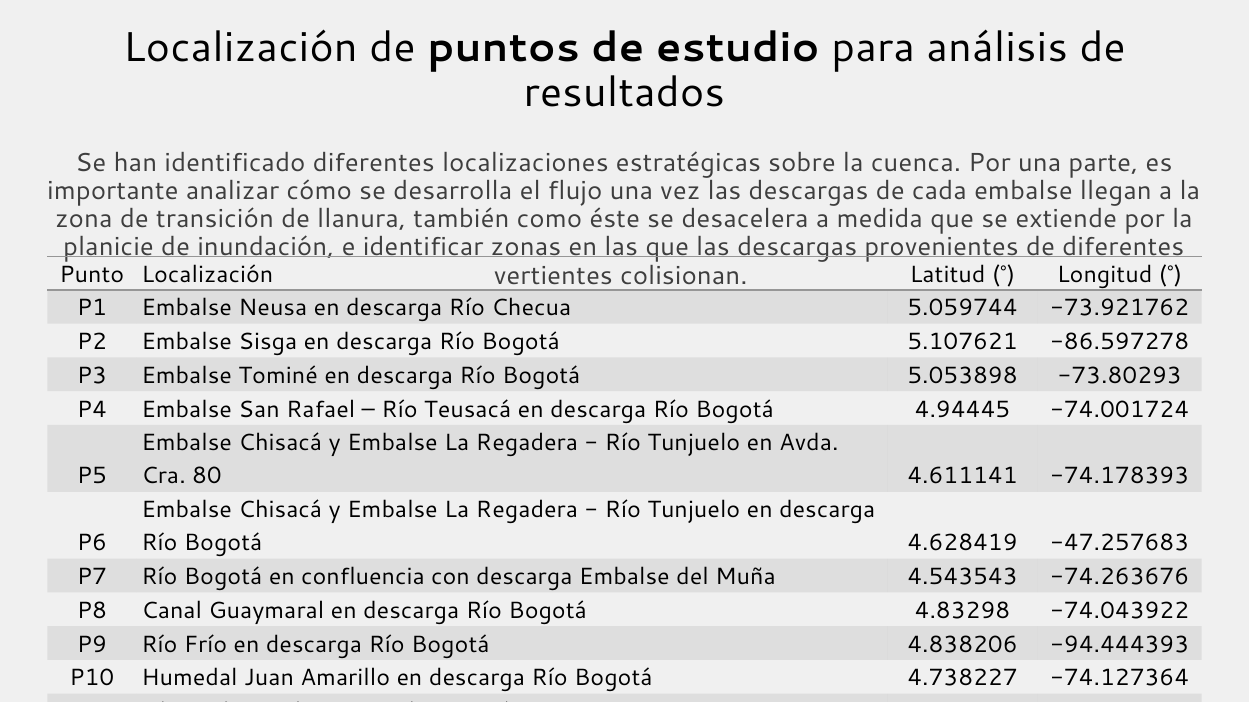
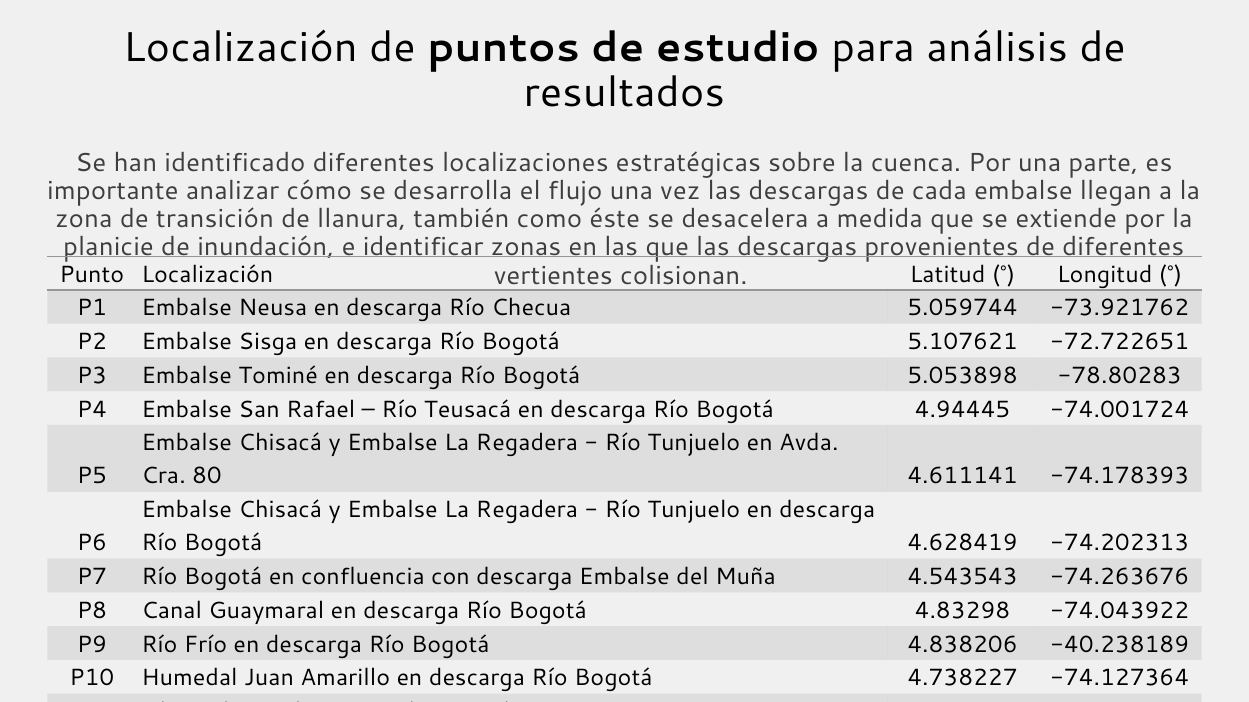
-86.597278: -86.597278 -> -72.722651 (1120, 342)
-73.80293: -73.80293 -> -78.80283 (1120, 376)
-47.257683: -47.257683 -> -74.202313 (1120, 544)
-94.444393: -94.444393 -> -40.238189 (1120, 645)
